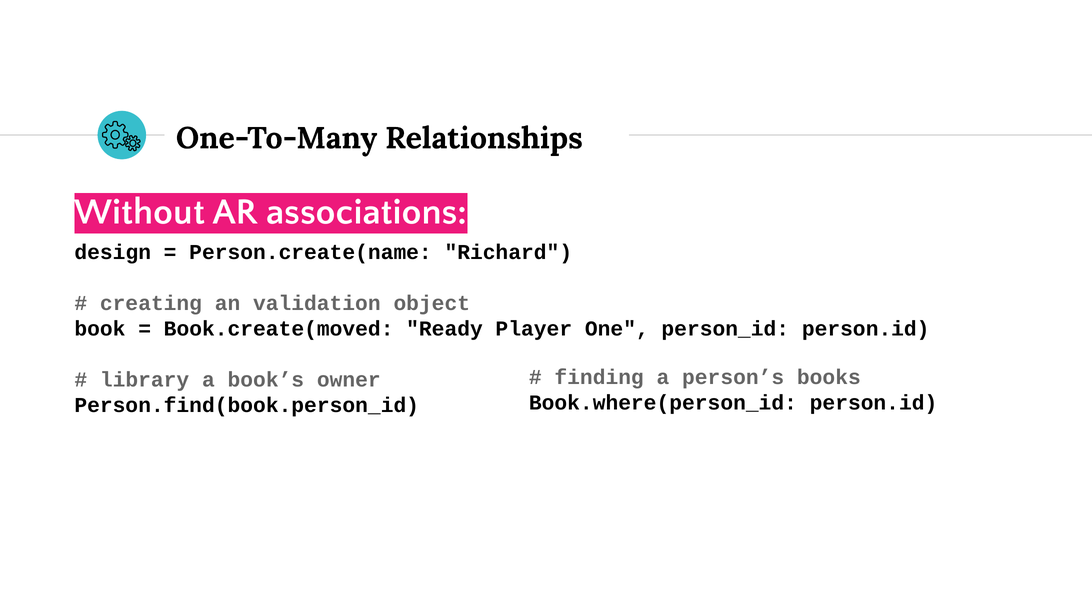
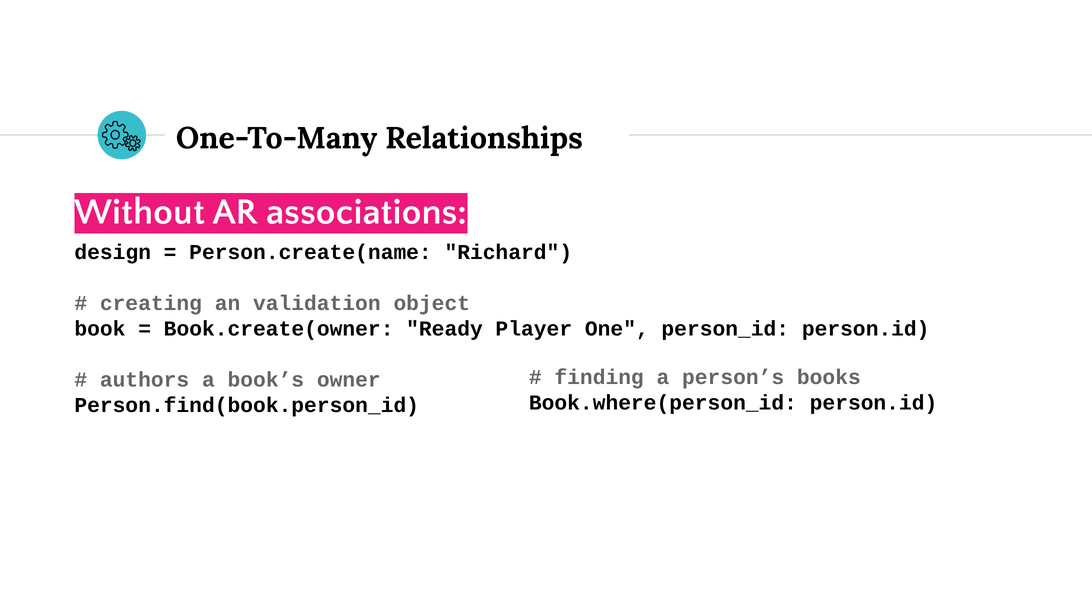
Book.create(moved: Book.create(moved -> Book.create(owner (279, 329)
library: library -> authors (145, 380)
